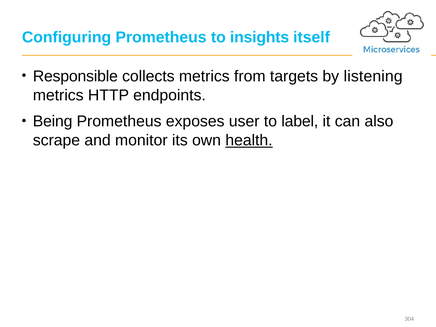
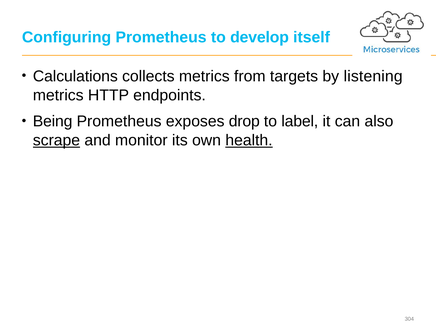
insights: insights -> develop (260, 37)
Responsible: Responsible -> Calculations (75, 76)
user: user -> drop (244, 121)
scrape underline: none -> present (56, 140)
